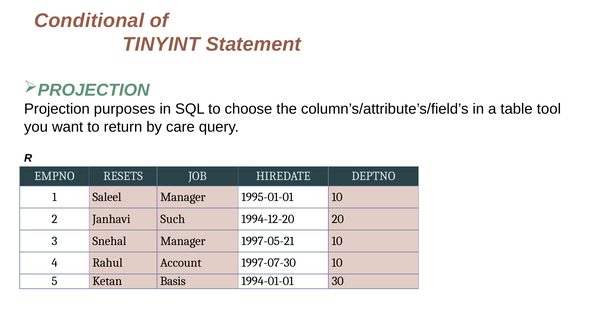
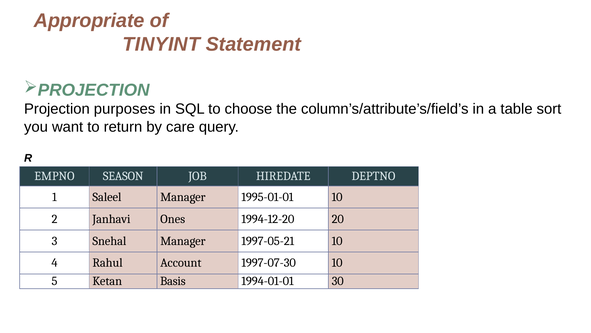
Conditional: Conditional -> Appropriate (89, 21)
tool: tool -> sort (549, 109)
RESETS: RESETS -> SEASON (123, 176)
Such: Such -> Ones (173, 219)
